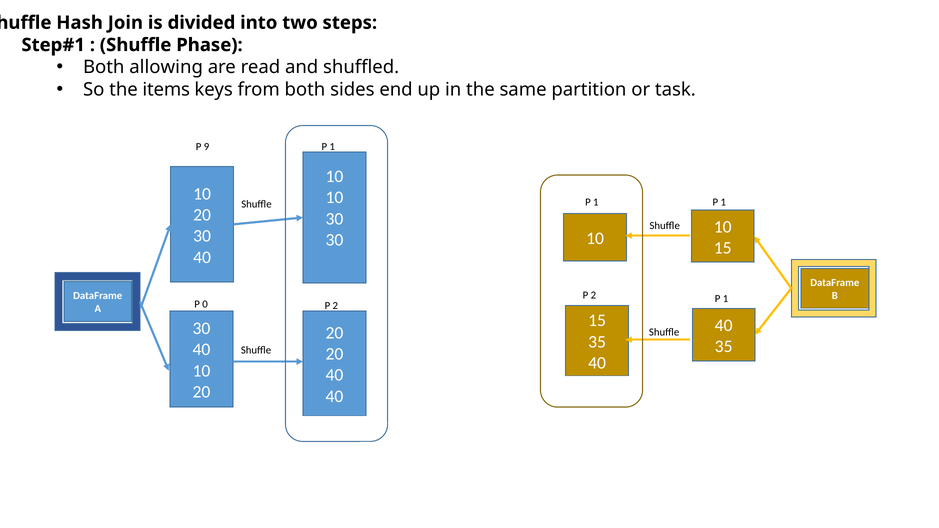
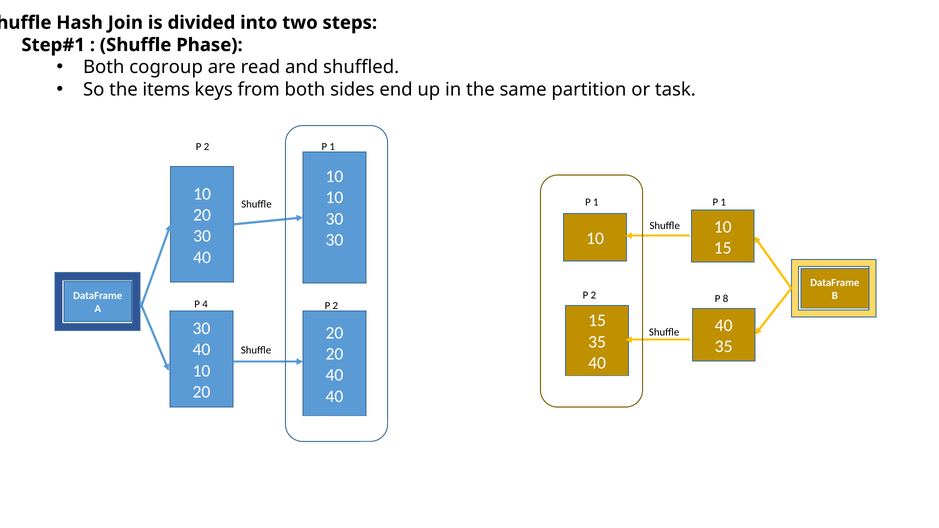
allowing: allowing -> cogroup (166, 67)
9: 9 -> 2 (207, 147)
1: 1 -> 8 (725, 299)
P 0: 0 -> 4 (205, 304)
